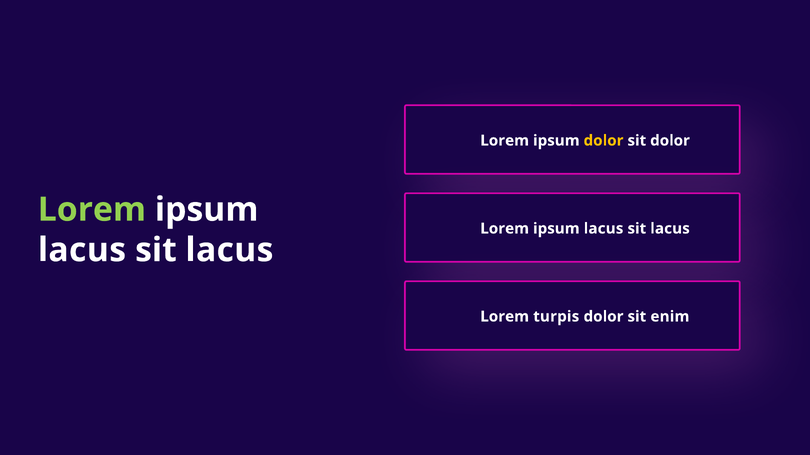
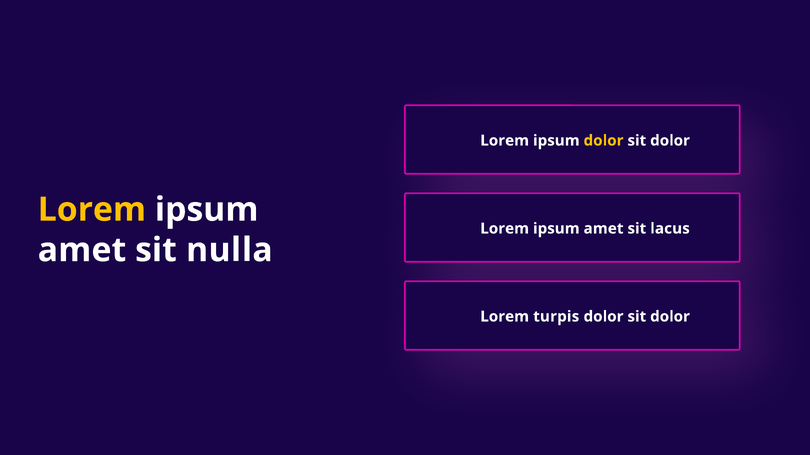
Lorem colour: light green -> yellow (92, 210)
lacus: lacus -> amet (604, 229)
lacus: lacus -> amet (82, 250)
lacus: lacus -> nulla (229, 250)
enim: enim -> dolor (670, 317)
